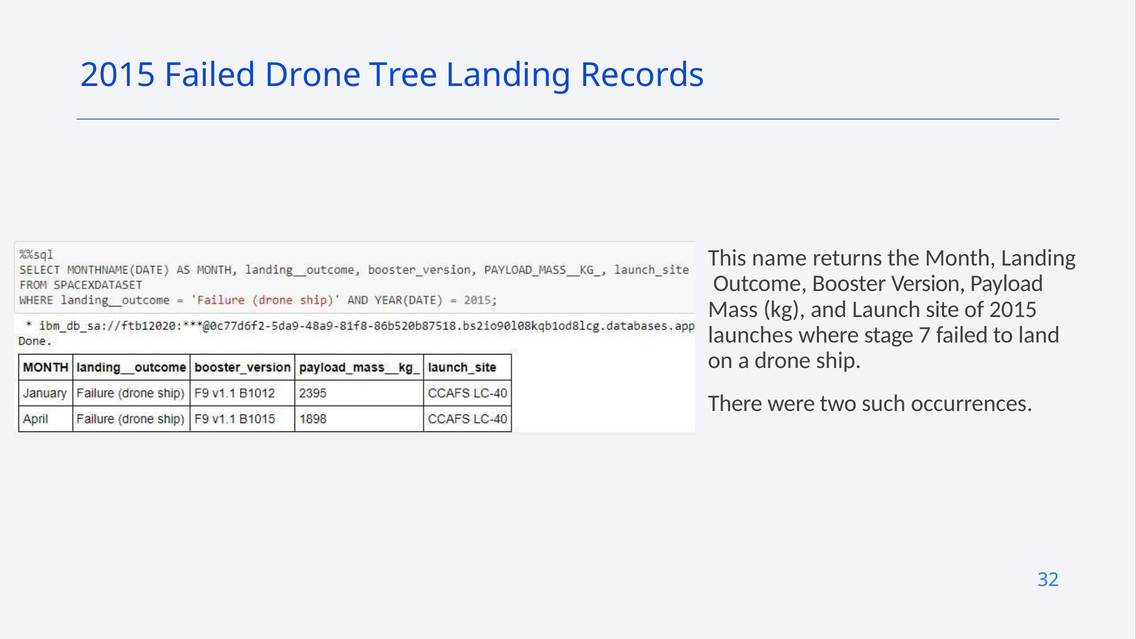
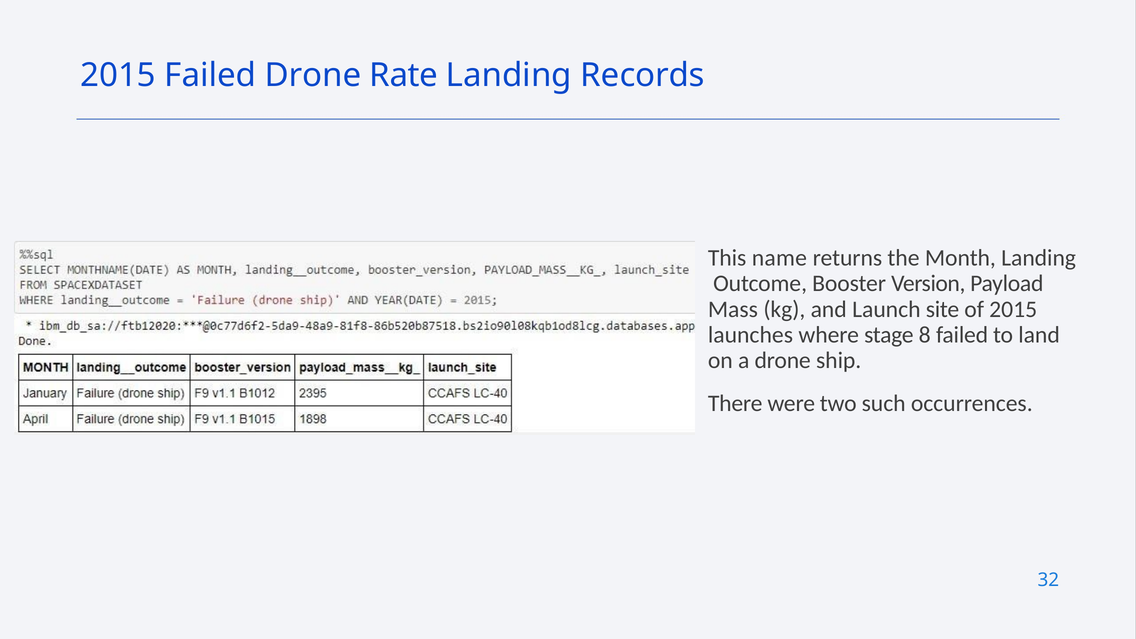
Tree: Tree -> Rate (404, 76)
7: 7 -> 8 (925, 335)
